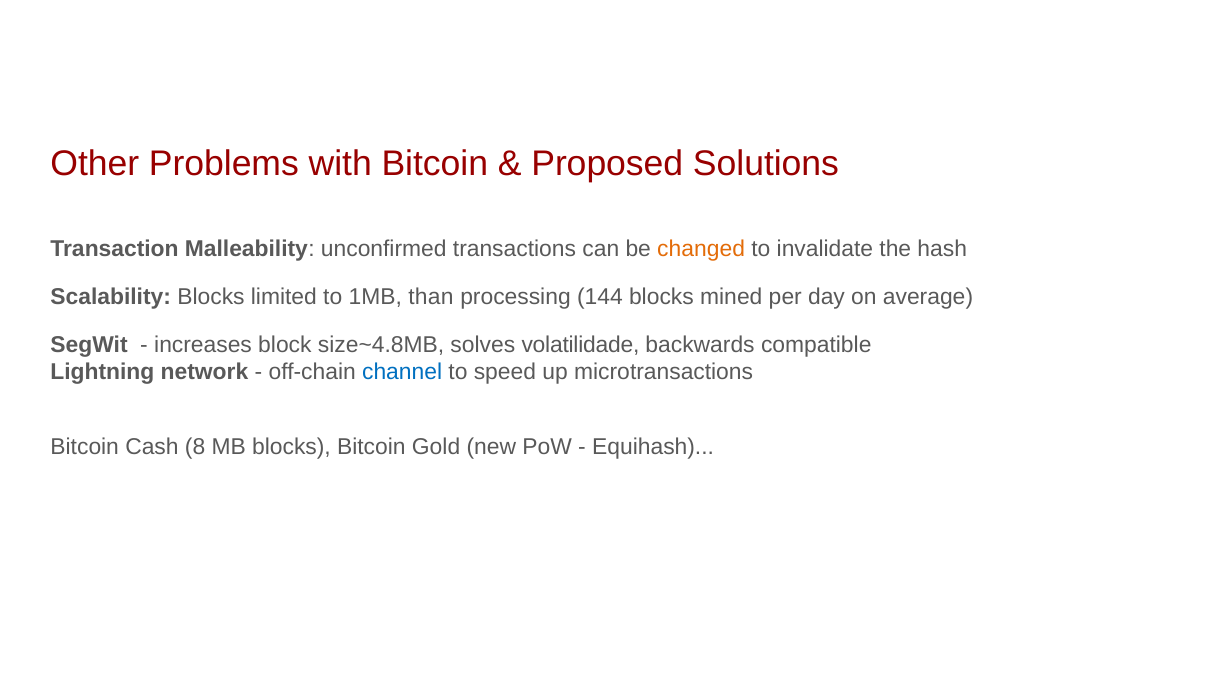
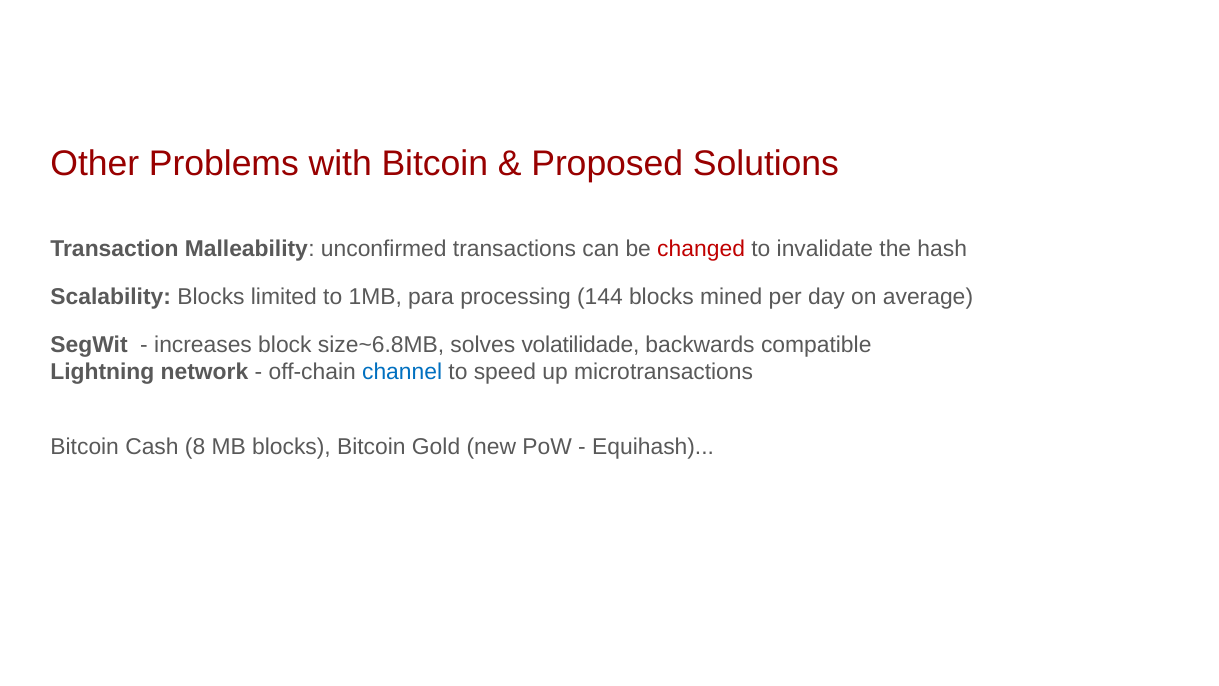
changed colour: orange -> red (701, 249)
than: than -> para (431, 297)
size~4.8MB: size~4.8MB -> size~6.8MB (381, 345)
